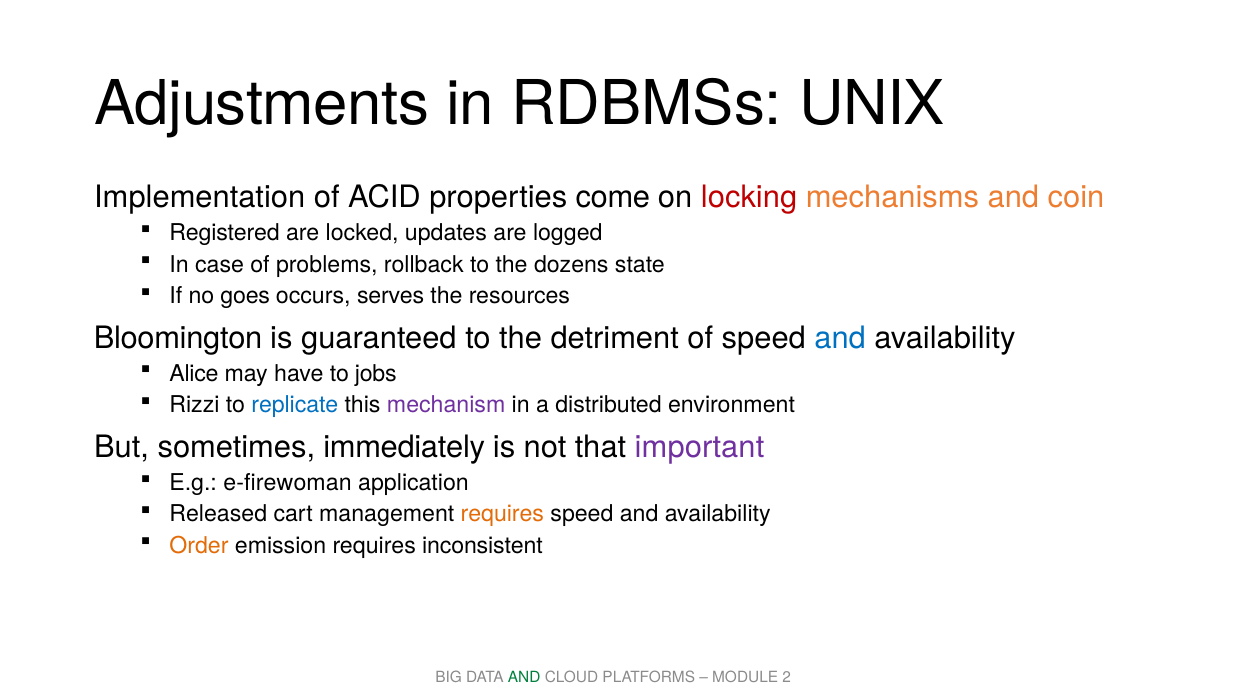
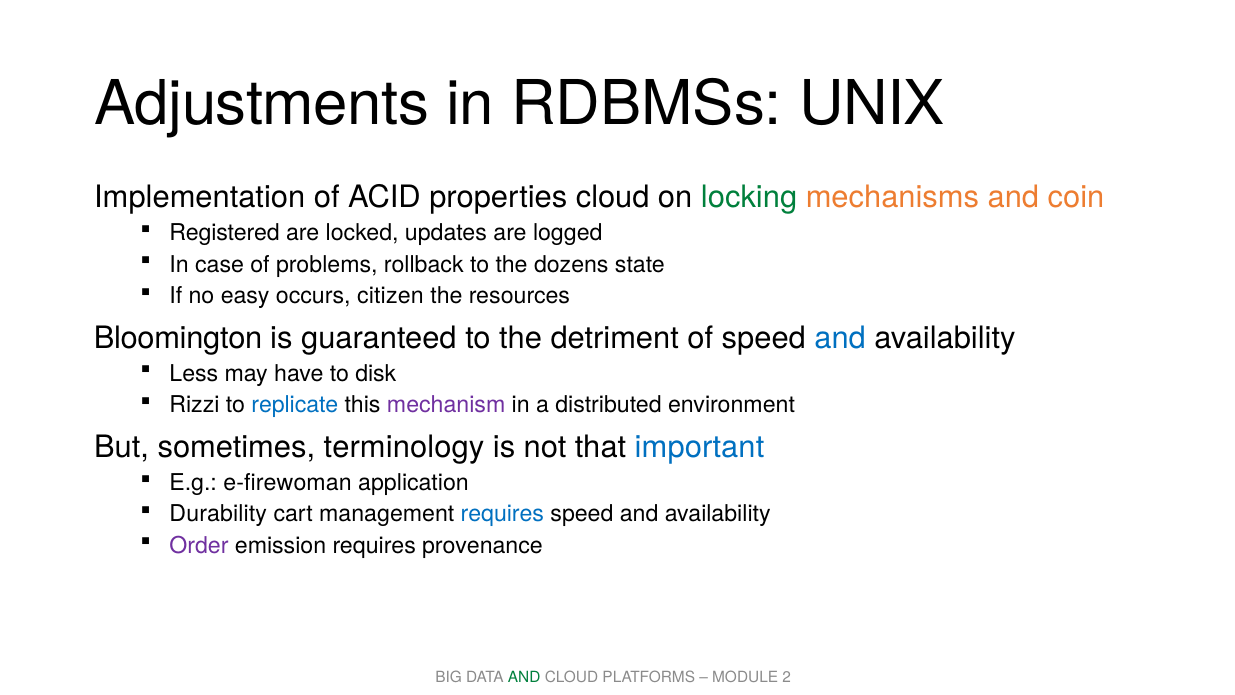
properties come: come -> cloud (613, 197)
locking colour: red -> green (749, 197)
goes: goes -> easy (245, 296)
serves: serves -> citizen (390, 296)
Alice: Alice -> Less (194, 374)
jobs: jobs -> disk (376, 374)
immediately: immediately -> terminology (404, 447)
important colour: purple -> blue (700, 447)
Released: Released -> Durability (218, 514)
requires colour: orange -> blue (502, 514)
Order colour: orange -> purple (199, 545)
inconsistent: inconsistent -> provenance (482, 545)
